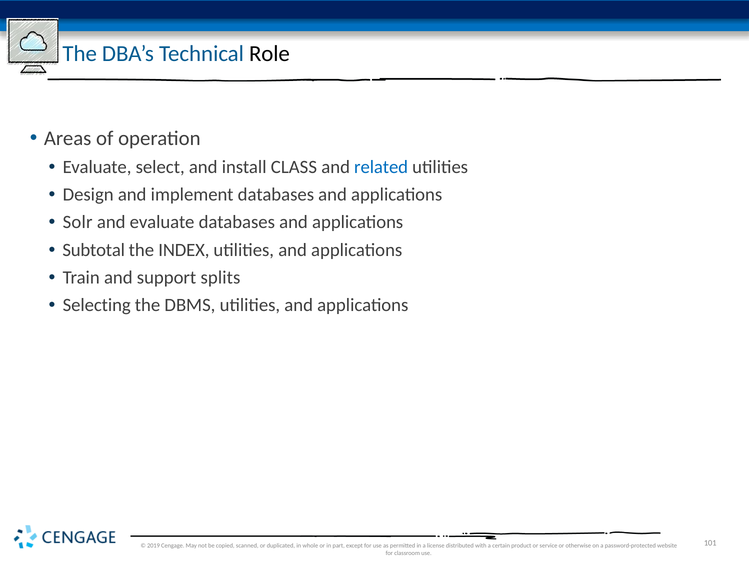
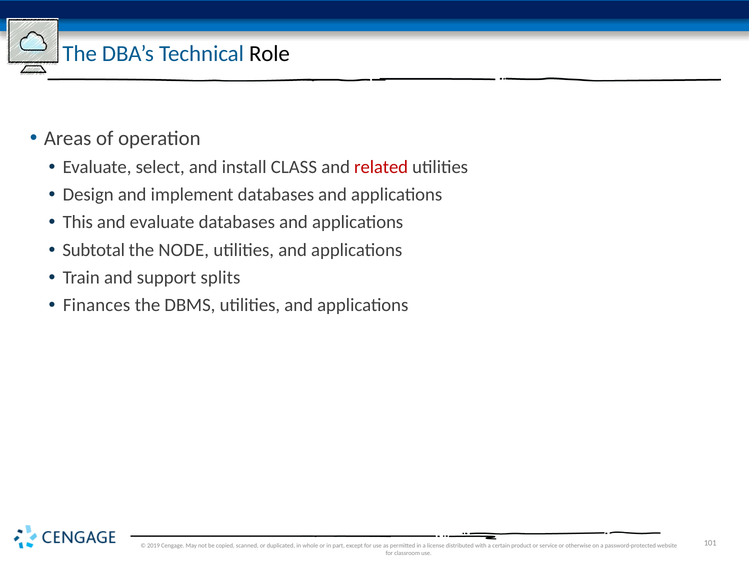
related colour: blue -> red (381, 167)
Solr: Solr -> This (78, 222)
INDEX: INDEX -> NODE (184, 250)
Selecting: Selecting -> Finances (97, 305)
